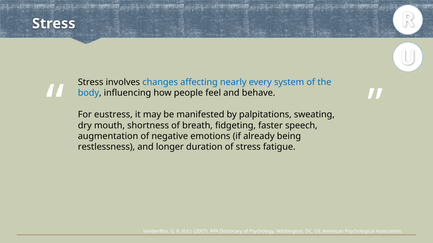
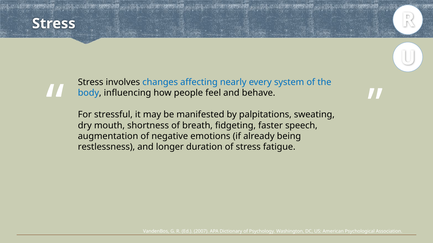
eustress: eustress -> stressful (113, 115)
